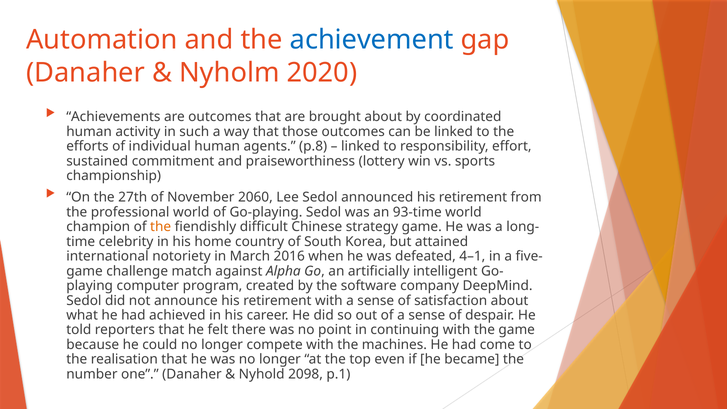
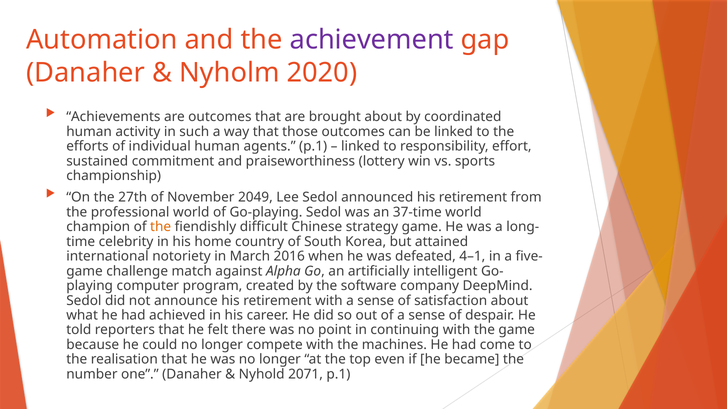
achievement colour: blue -> purple (372, 40)
agents p.8: p.8 -> p.1 (313, 146)
2060: 2060 -> 2049 (255, 197)
93-time: 93-time -> 37-time (417, 212)
2098: 2098 -> 2071 (306, 374)
